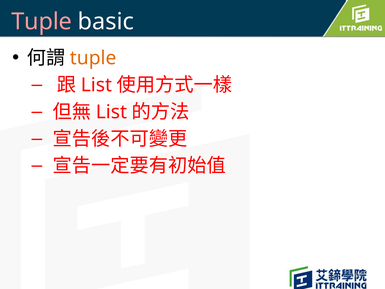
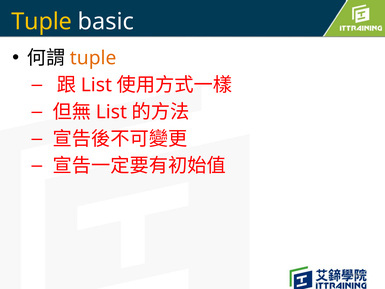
Tuple colour: pink -> yellow (42, 22)
